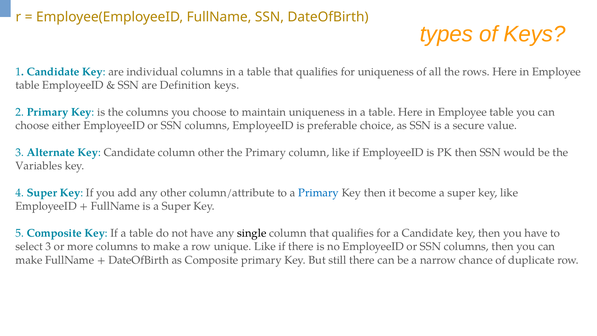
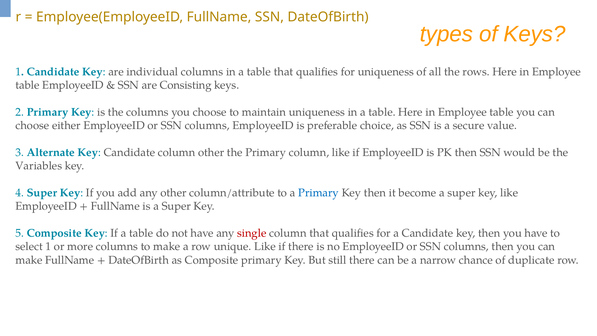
Definition: Definition -> Consisting (186, 85)
single colour: black -> red (252, 233)
select 3: 3 -> 1 (48, 246)
